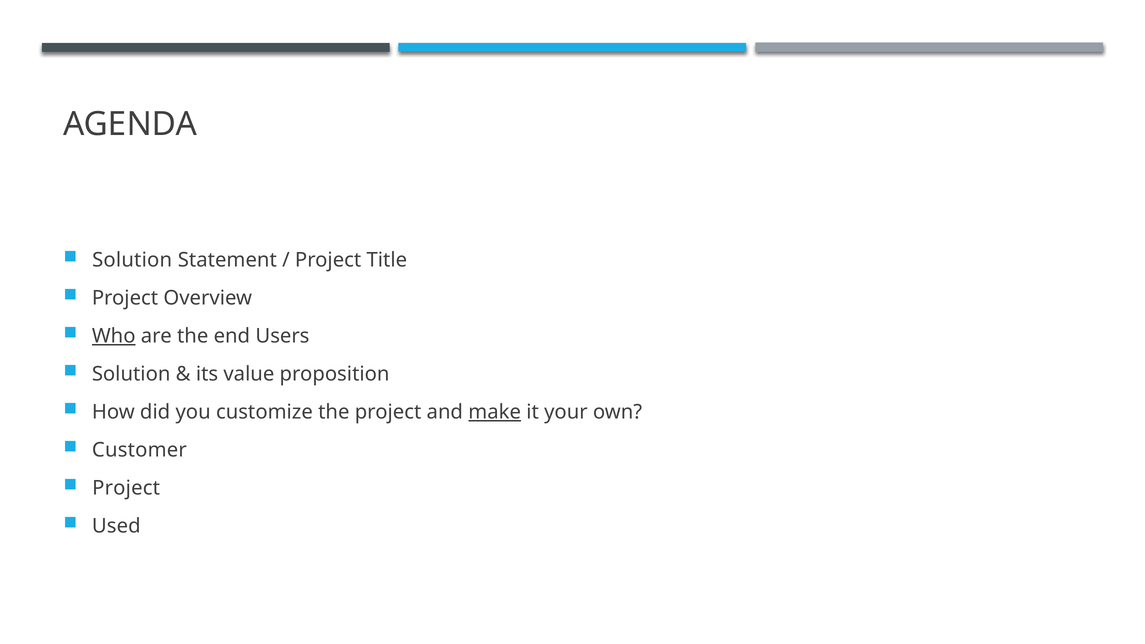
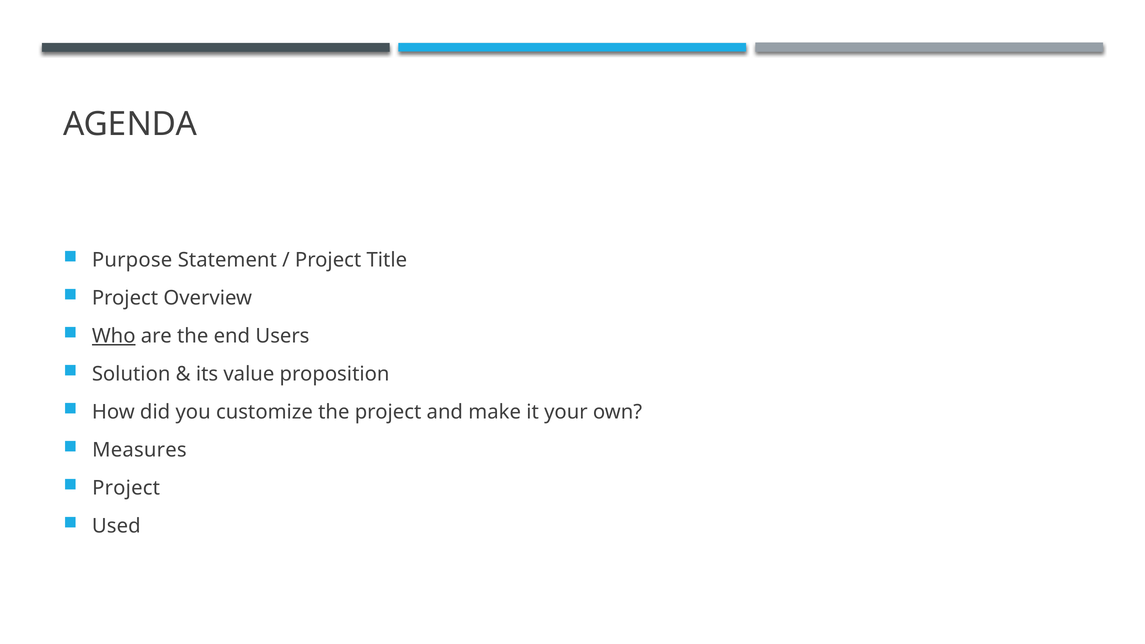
Solution: Solution -> Purpose (132, 260)
make underline: present -> none (495, 412)
Customer: Customer -> Measures (139, 450)
